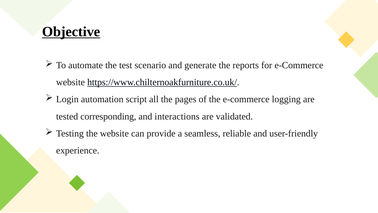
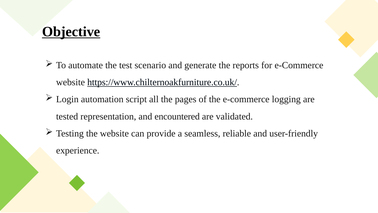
corresponding: corresponding -> representation (108, 116)
interactions: interactions -> encountered (177, 116)
